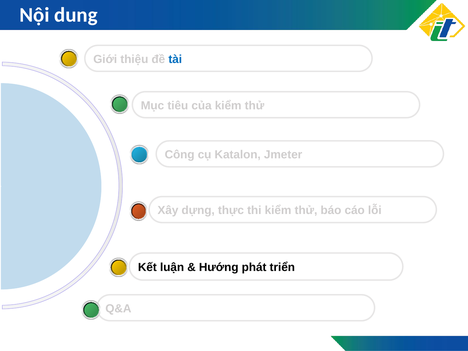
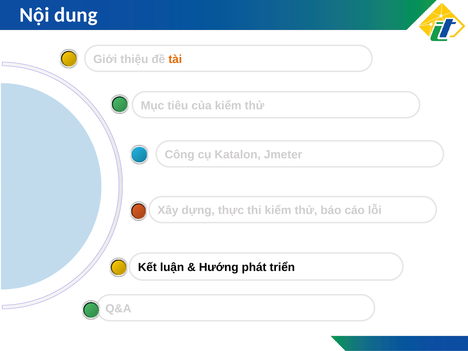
tài colour: blue -> orange (175, 59)
